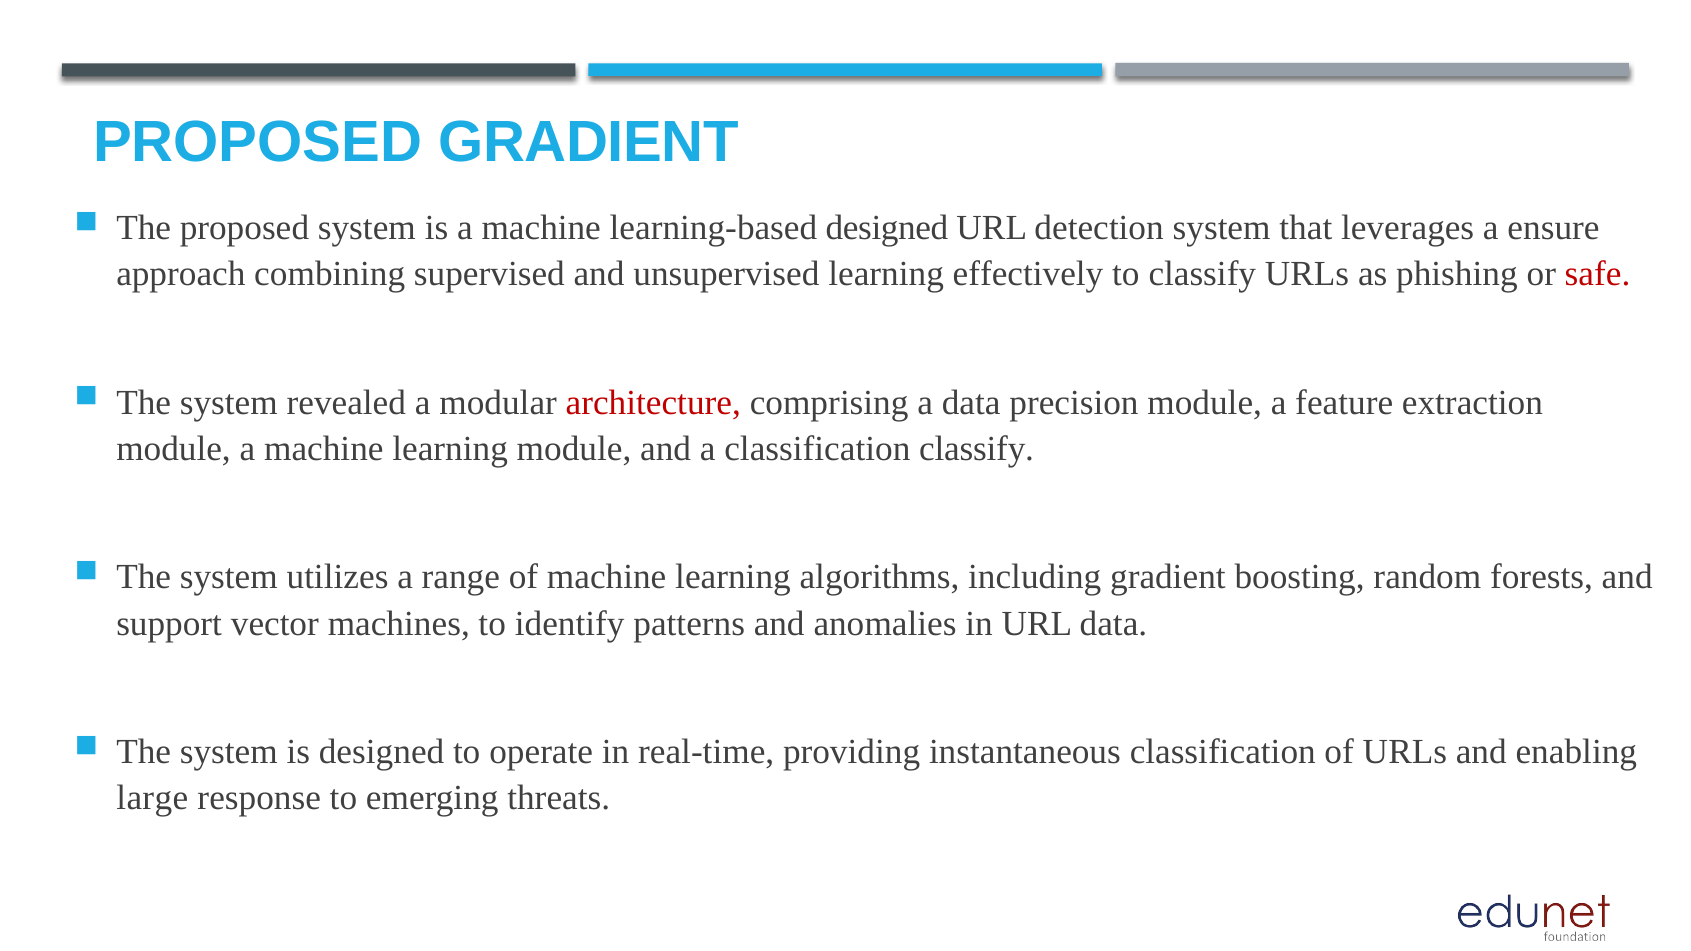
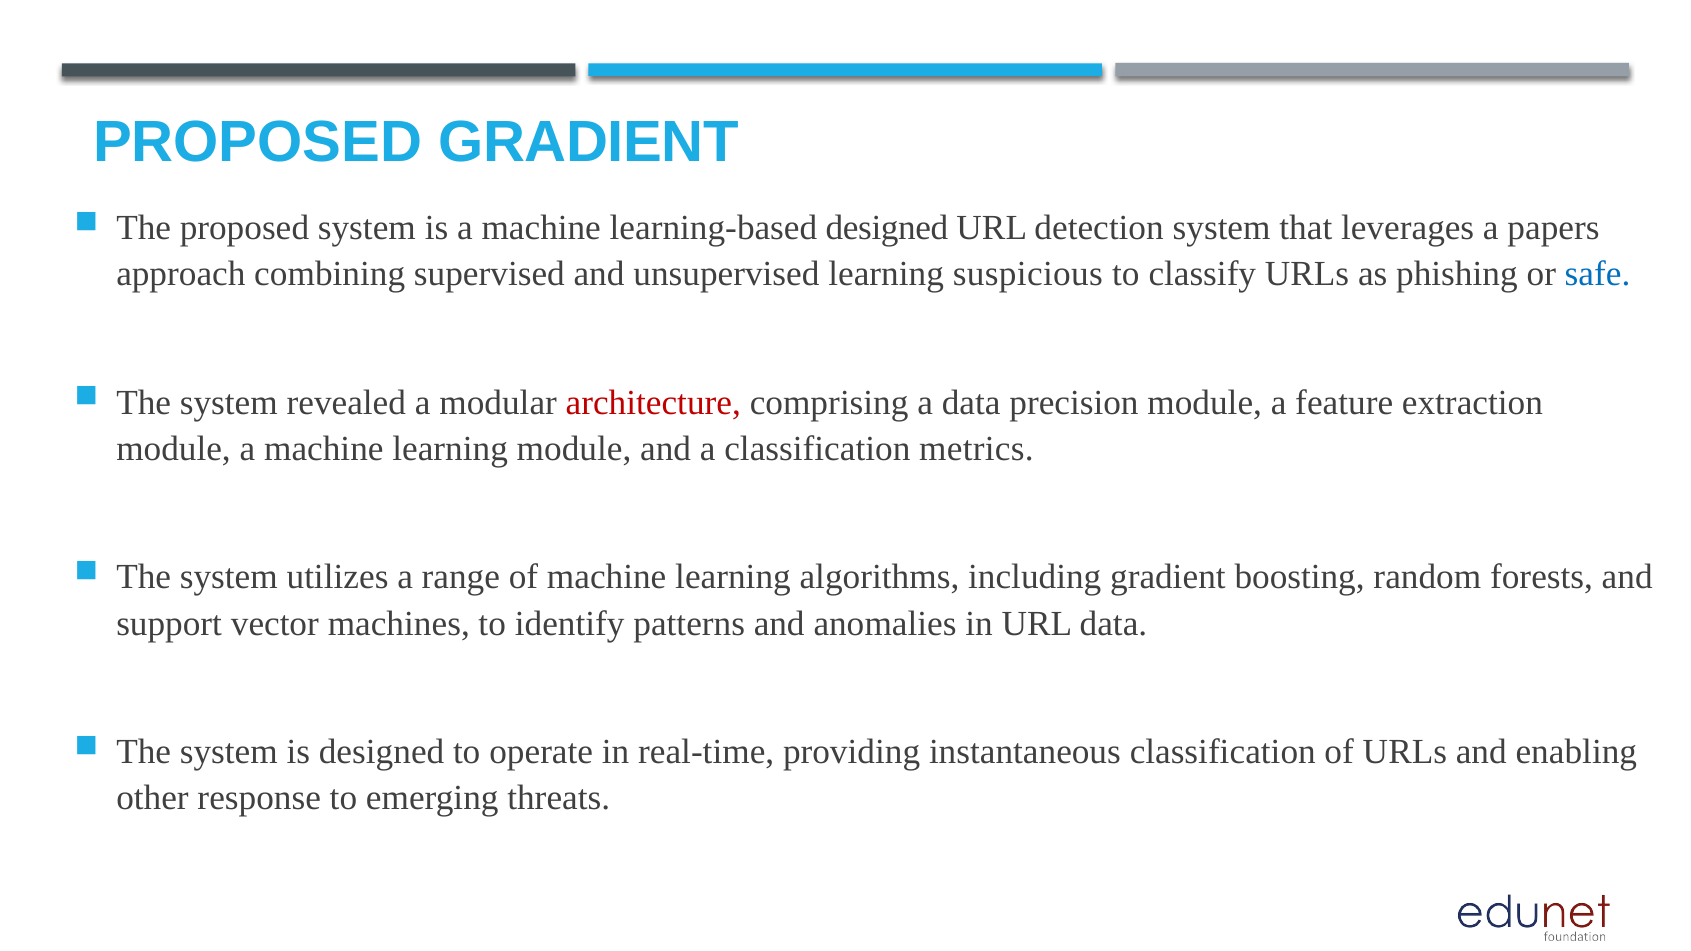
ensure: ensure -> papers (1554, 228)
effectively: effectively -> suspicious (1028, 274)
safe colour: red -> blue (1598, 274)
classification classify: classify -> metrics (976, 449)
large: large -> other (152, 798)
